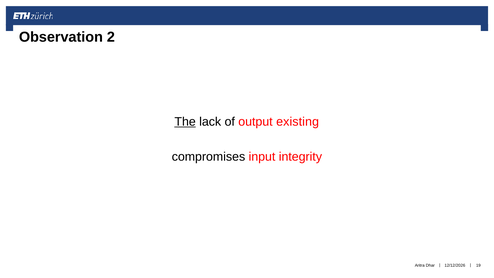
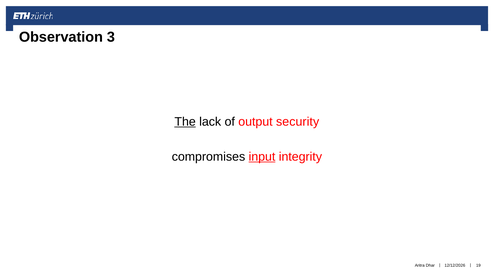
2: 2 -> 3 (111, 37)
existing: existing -> security (298, 122)
input underline: none -> present (262, 157)
